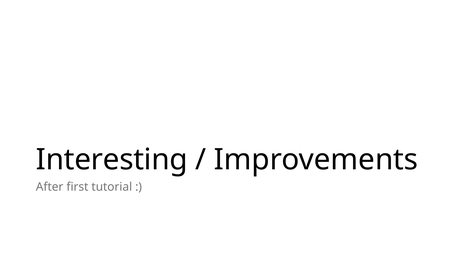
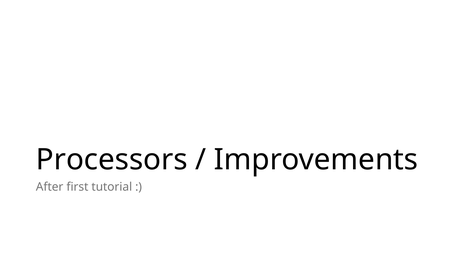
Interesting: Interesting -> Processors (112, 159)
